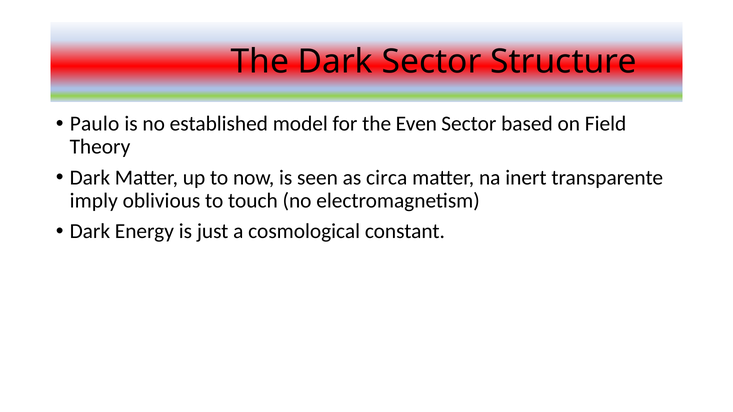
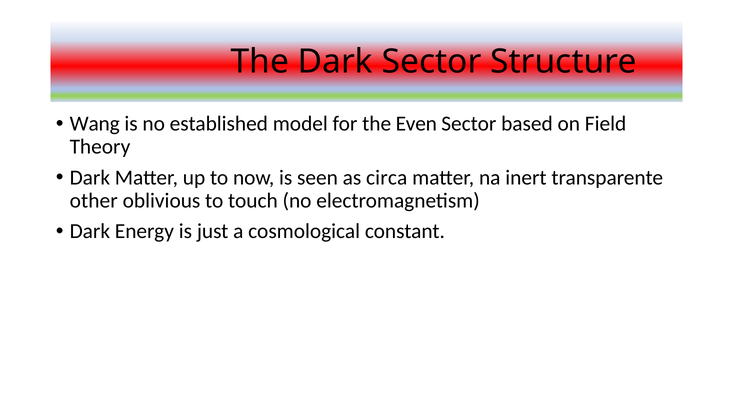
Paulo: Paulo -> Wang (95, 124)
imply: imply -> other (94, 201)
